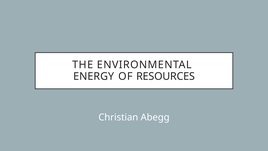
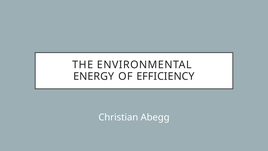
RESOURCES: RESOURCES -> EFFICIENCY (165, 76)
